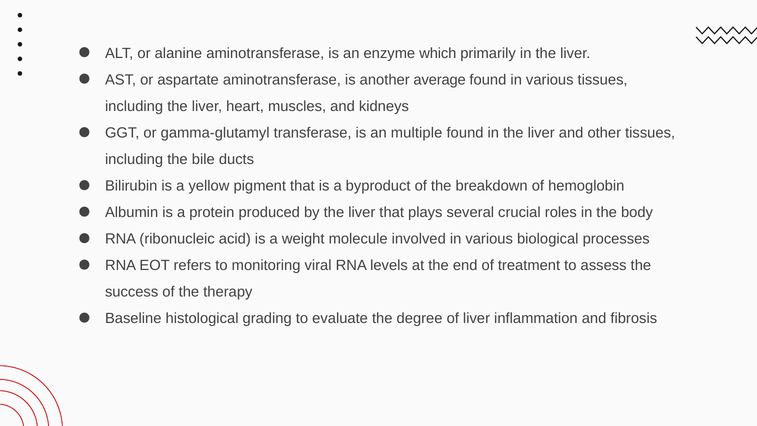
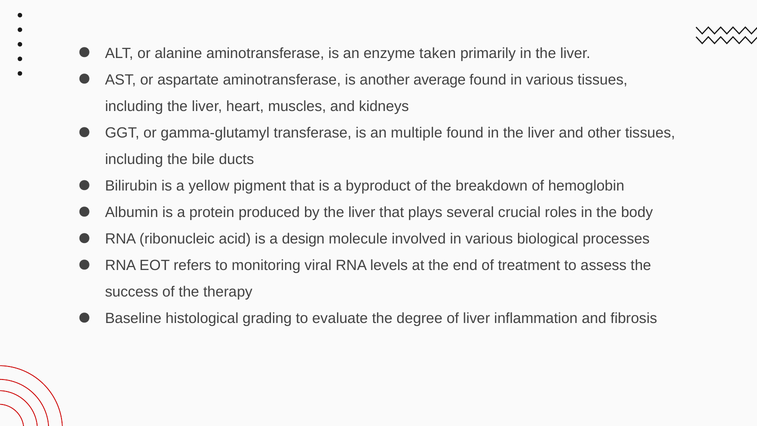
which: which -> taken (438, 53)
weight: weight -> design (303, 239)
